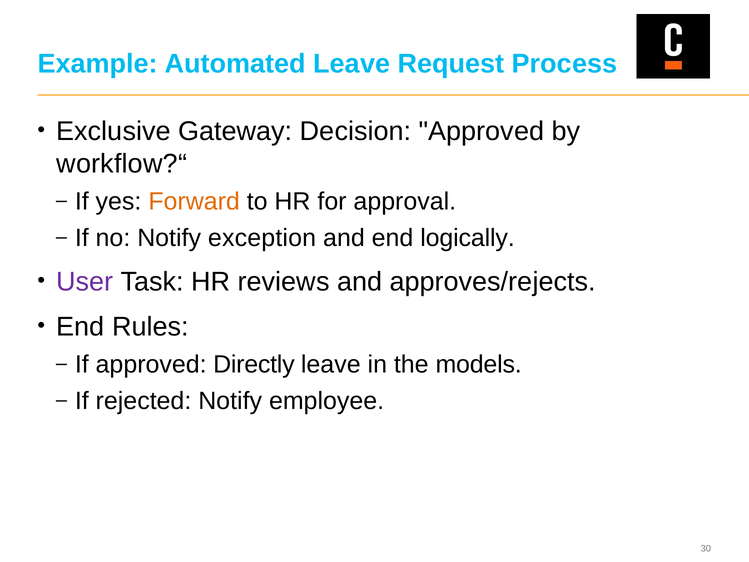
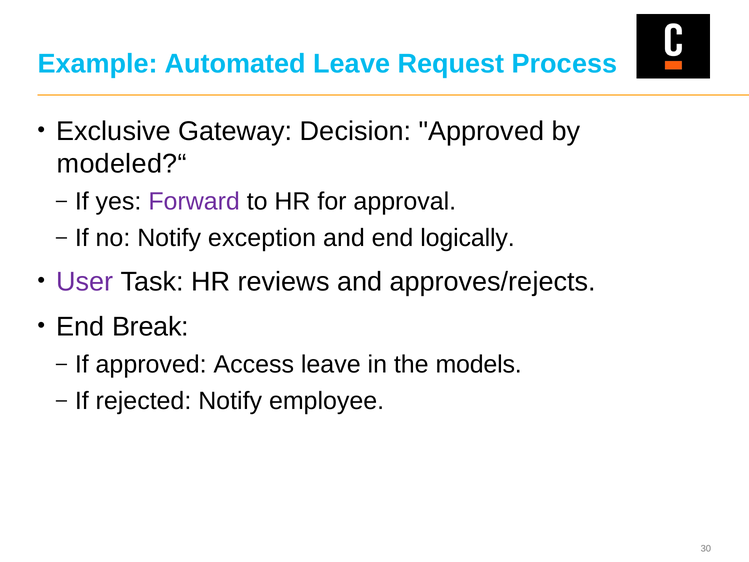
workflow?“: workflow?“ -> modeled?“ (122, 164)
Forward colour: orange -> purple (194, 201)
Rules: Rules -> Break (150, 327)
Directly: Directly -> Access (254, 364)
